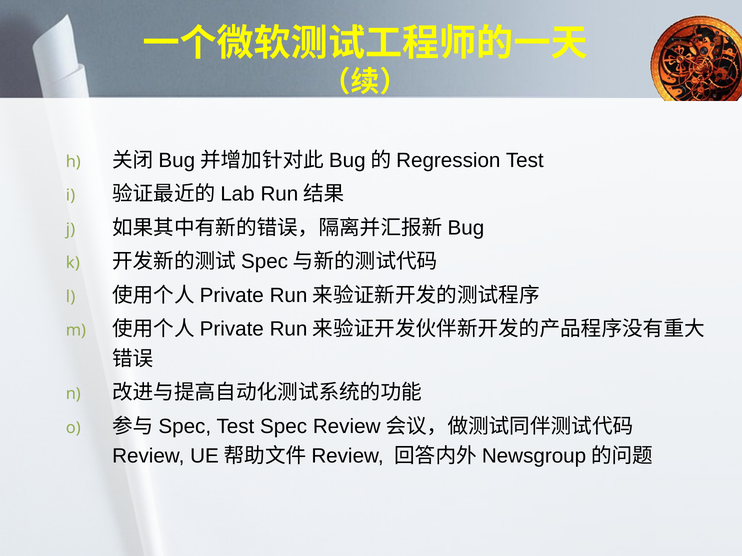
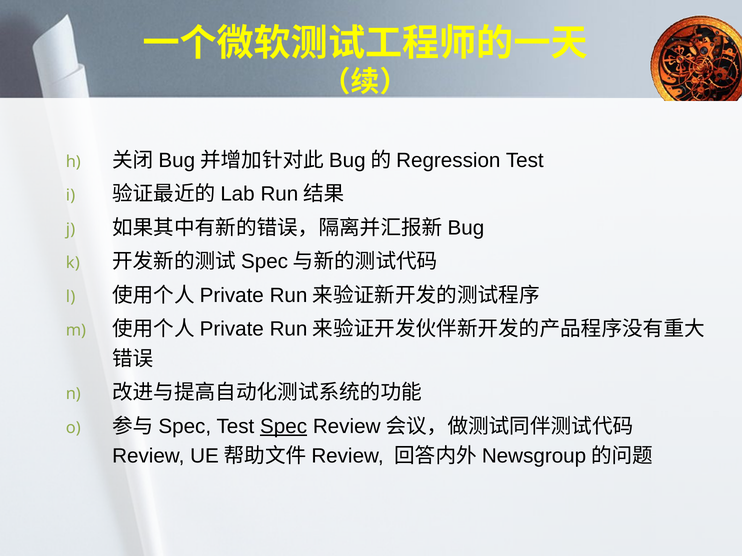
Spec underline: none -> present (284, 427)
